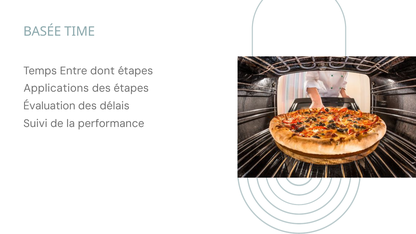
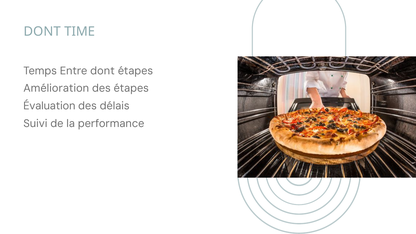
BASÉE: BASÉE -> DONT (42, 32)
Applications: Applications -> Amélioration (56, 88)
